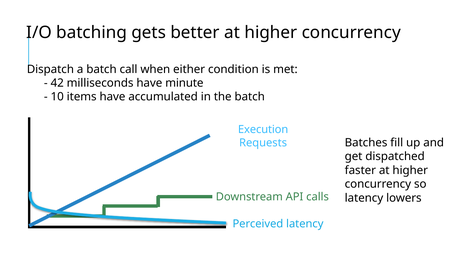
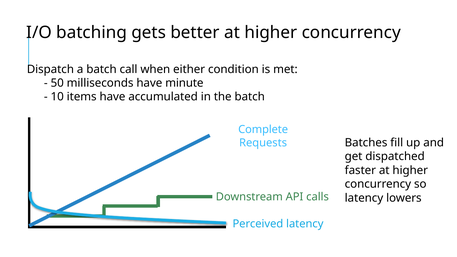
42: 42 -> 50 (57, 83)
Execution: Execution -> Complete (263, 129)
